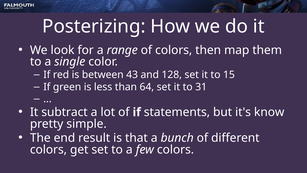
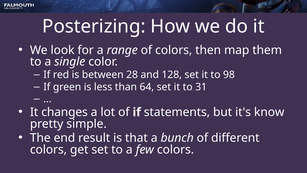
43: 43 -> 28 (132, 75)
15: 15 -> 98 (229, 75)
subtract: subtract -> changes (65, 112)
